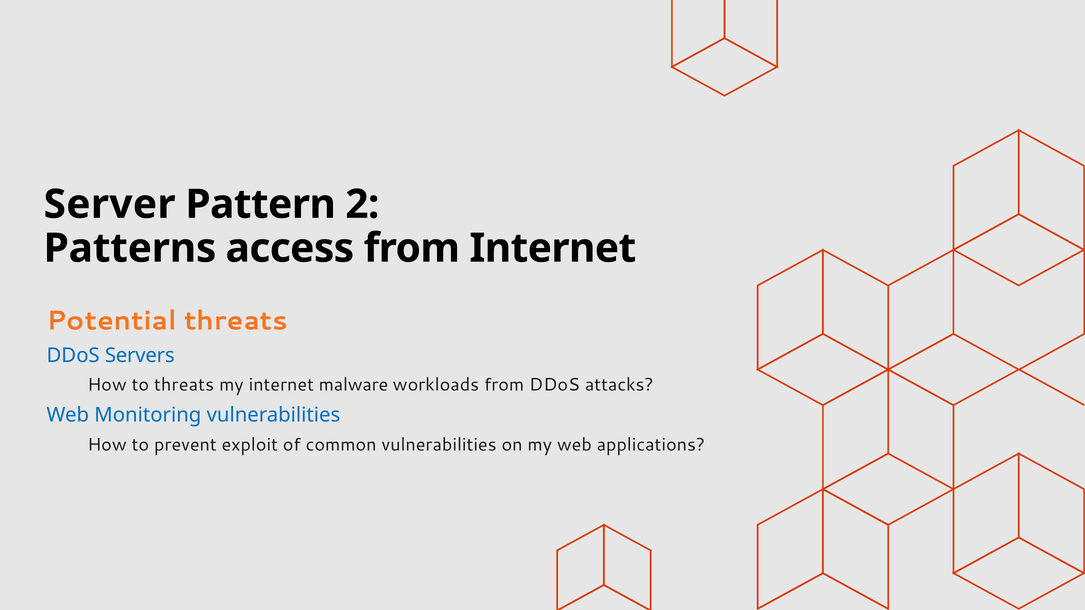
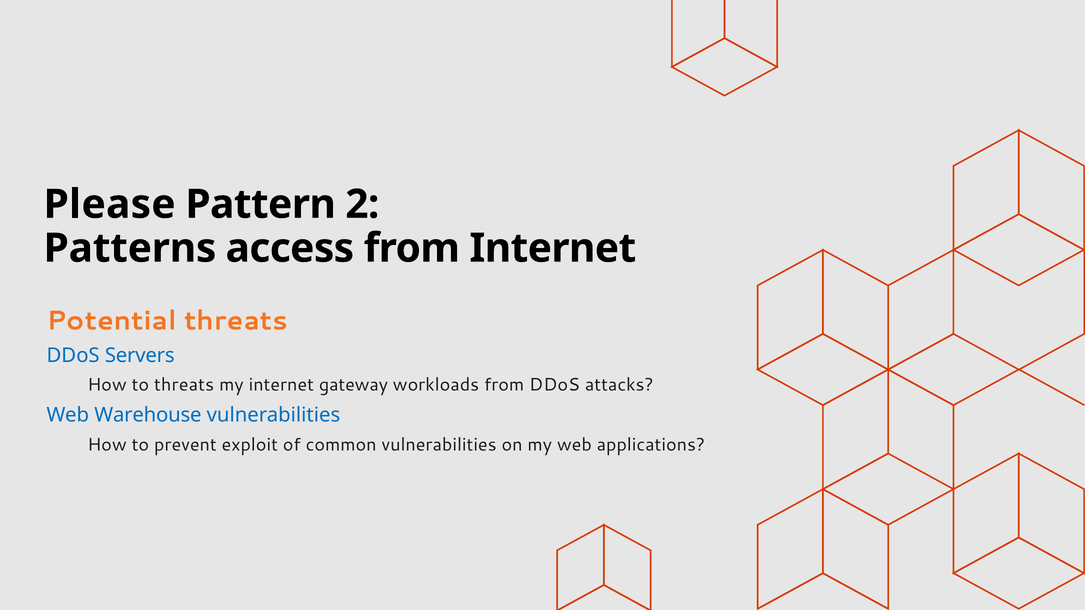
Server: Server -> Please (110, 204)
malware: malware -> gateway (353, 385)
Monitoring: Monitoring -> Warehouse (148, 415)
